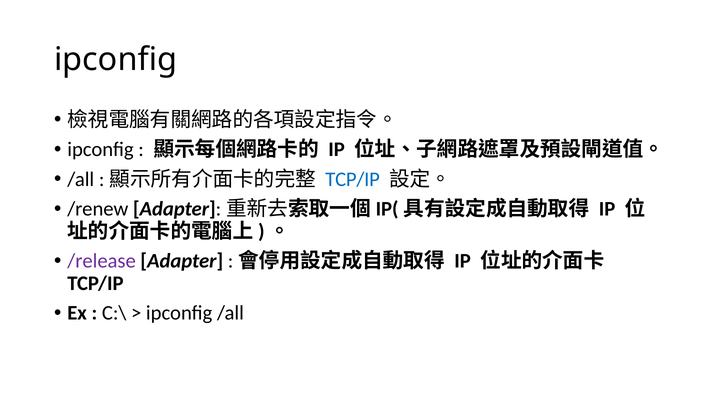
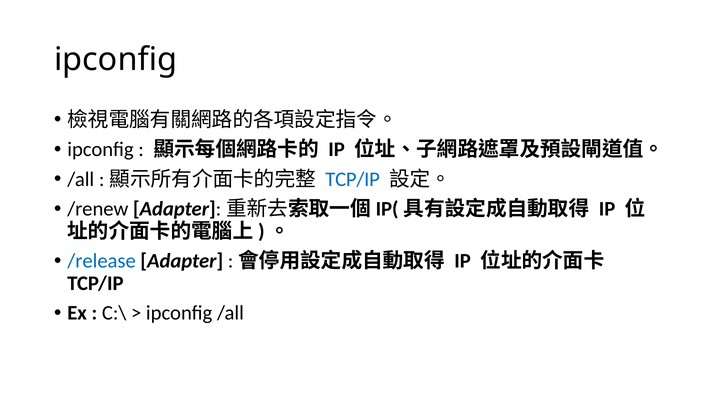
/release colour: purple -> blue (102, 261)
